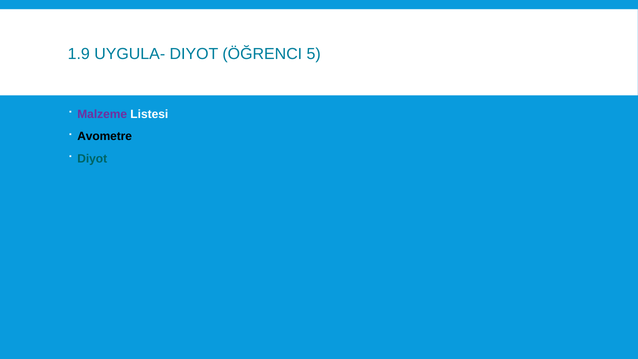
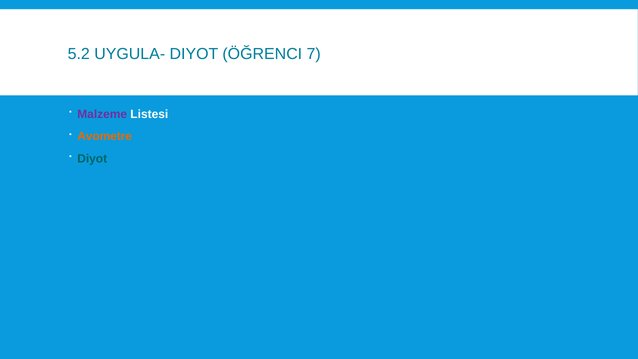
1.9: 1.9 -> 5.2 (79, 54)
5: 5 -> 7 (314, 54)
Avometre colour: black -> orange (105, 136)
